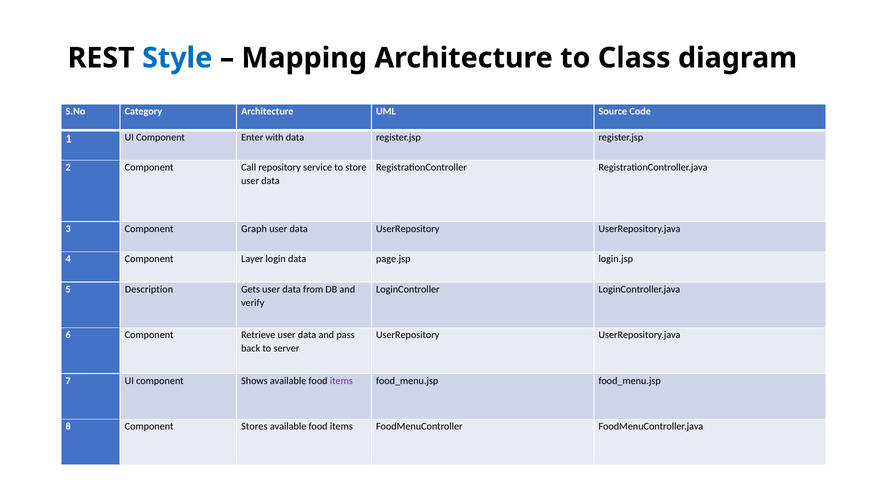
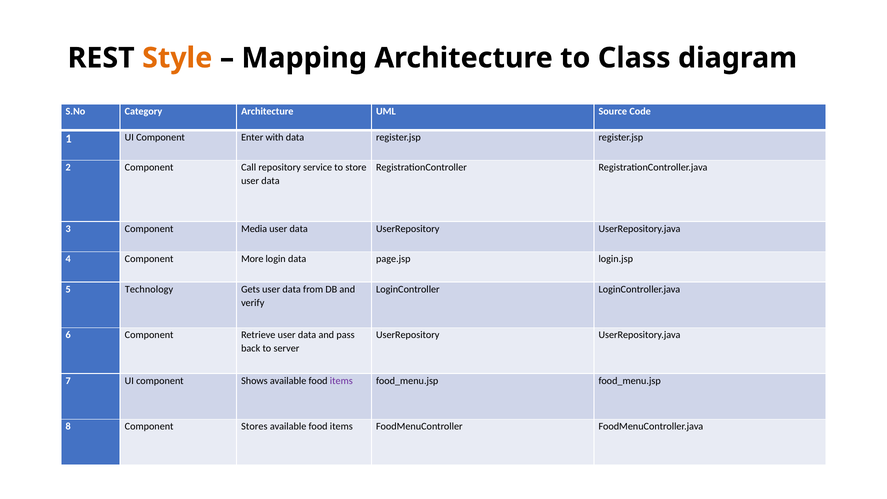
Style colour: blue -> orange (177, 58)
Graph: Graph -> Media (254, 229)
Layer: Layer -> More (252, 259)
Description: Description -> Technology (149, 289)
